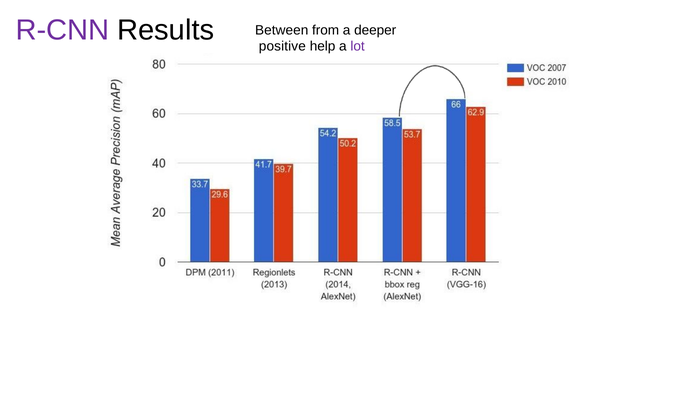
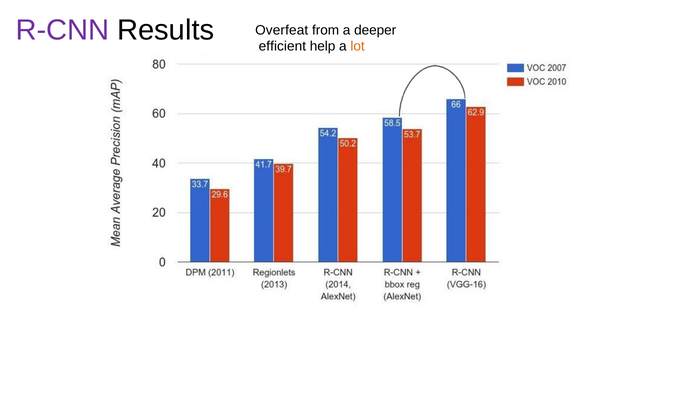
Between: Between -> Overfeat (282, 30)
positive: positive -> efficient (282, 46)
lot colour: purple -> orange (358, 46)
